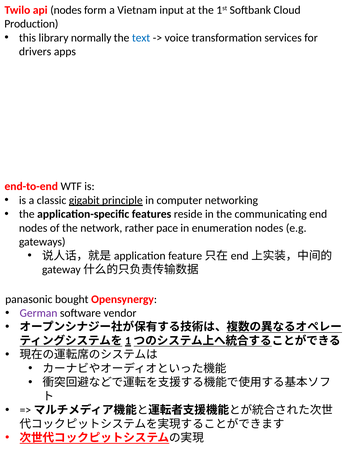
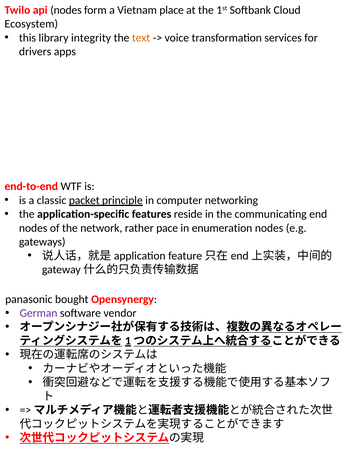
input: input -> place (172, 10)
Production: Production -> Ecosystem (31, 24)
normally: normally -> integrity (91, 38)
text colour: blue -> orange (141, 38)
gigabit: gigabit -> packet (84, 200)
